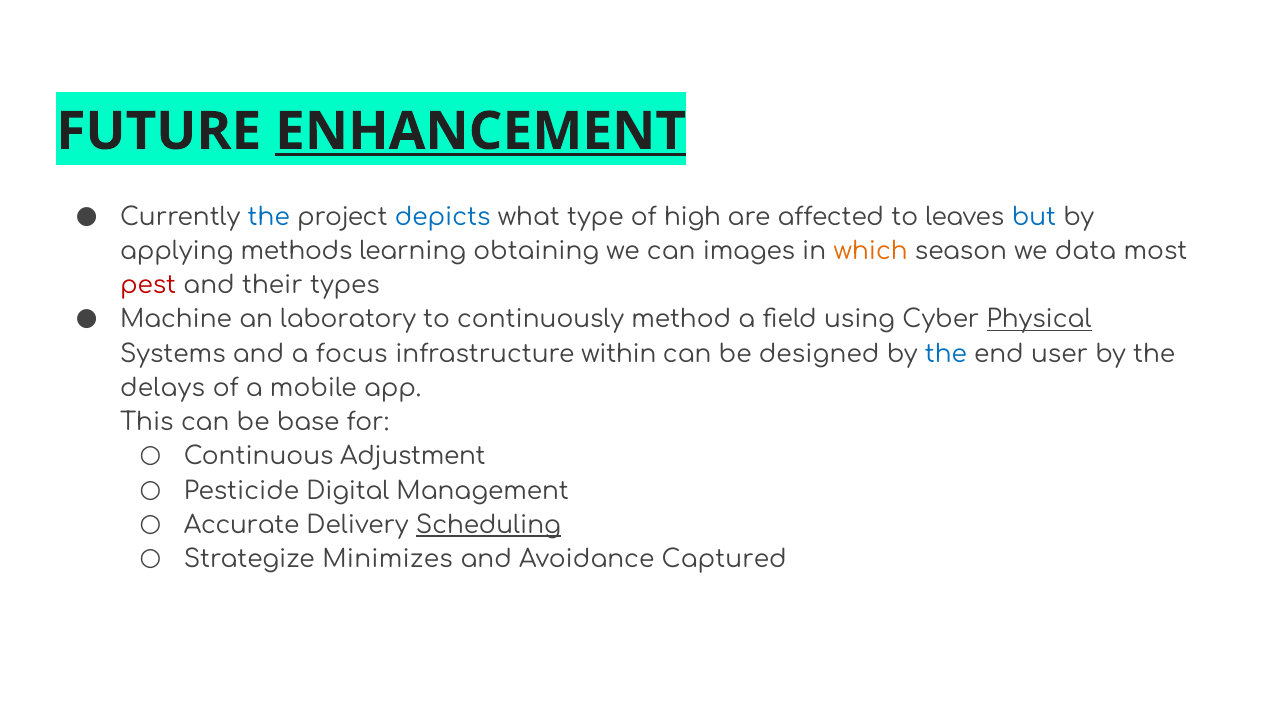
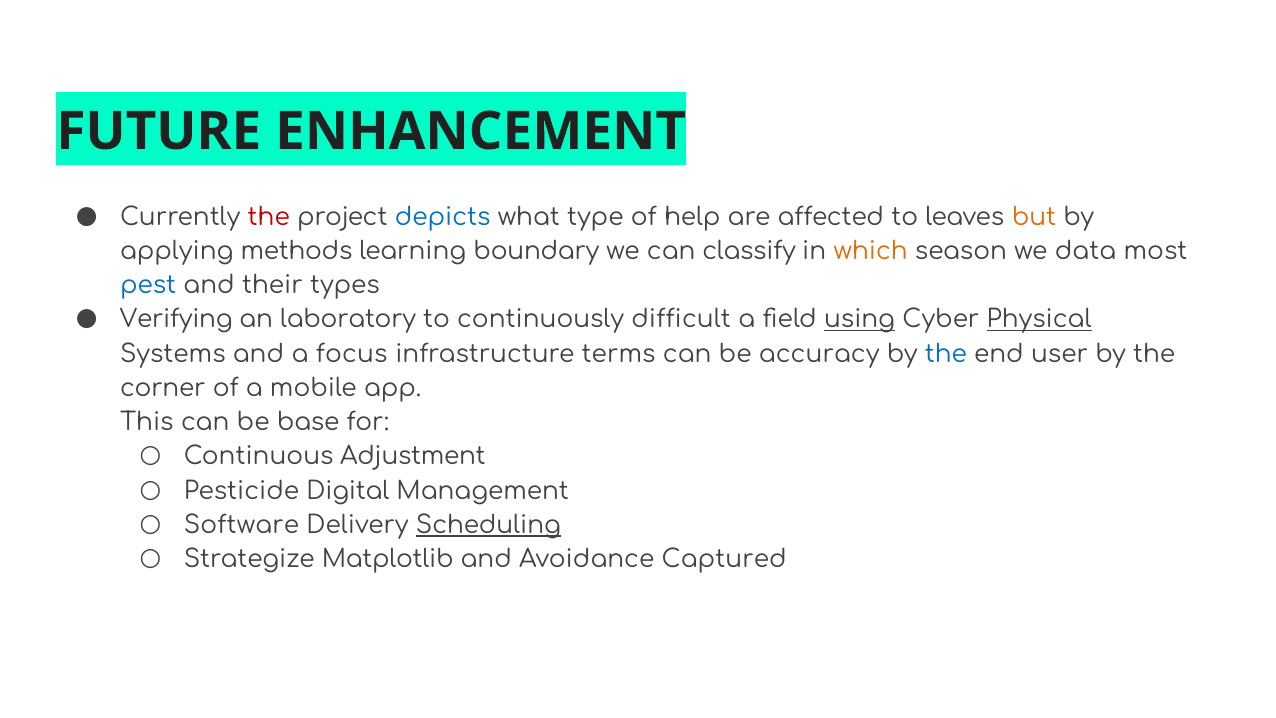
ENHANCEMENT underline: present -> none (481, 131)
the colour: blue -> red (269, 217)
high: high -> help (692, 217)
but colour: blue -> orange (1034, 217)
obtaining: obtaining -> boundary (536, 251)
images: images -> classify (749, 251)
pest colour: red -> blue (148, 285)
Machine: Machine -> Verifying (176, 320)
method: method -> difficult (681, 320)
using underline: none -> present (860, 320)
within: within -> terms (619, 354)
designed: designed -> accuracy (819, 354)
delays: delays -> corner (163, 388)
Accurate: Accurate -> Software (241, 525)
Minimizes: Minimizes -> Matplotlib (388, 559)
